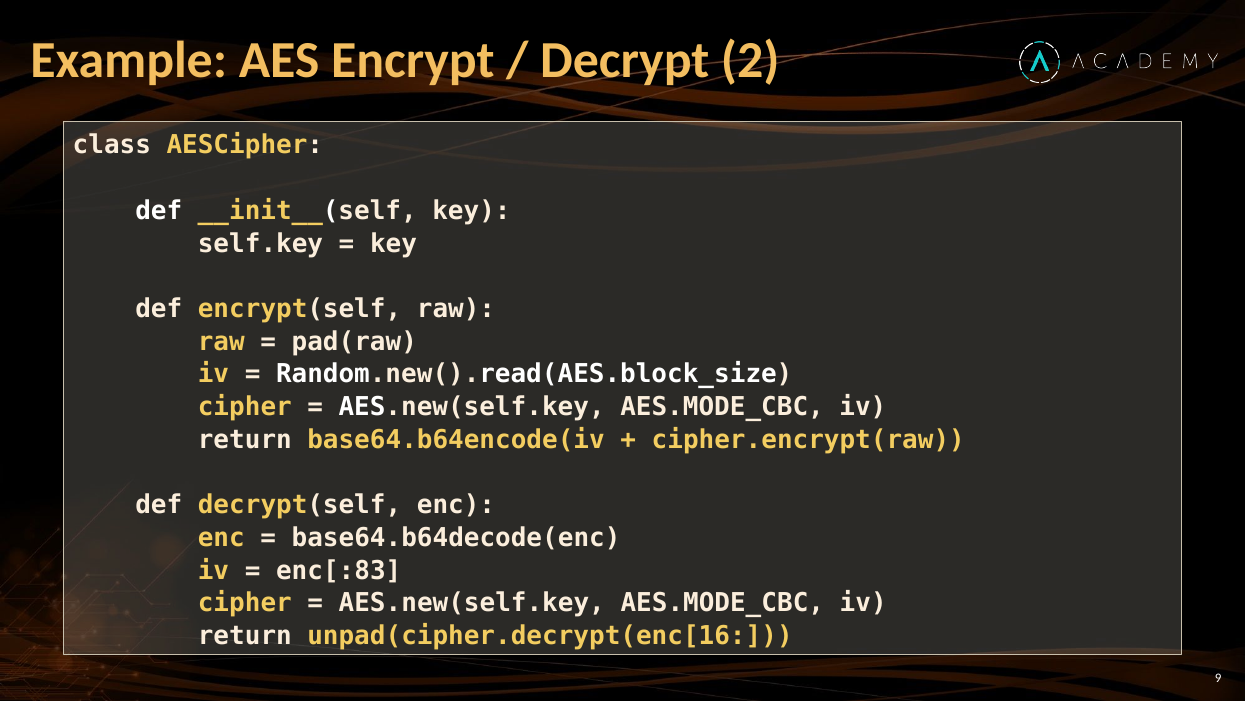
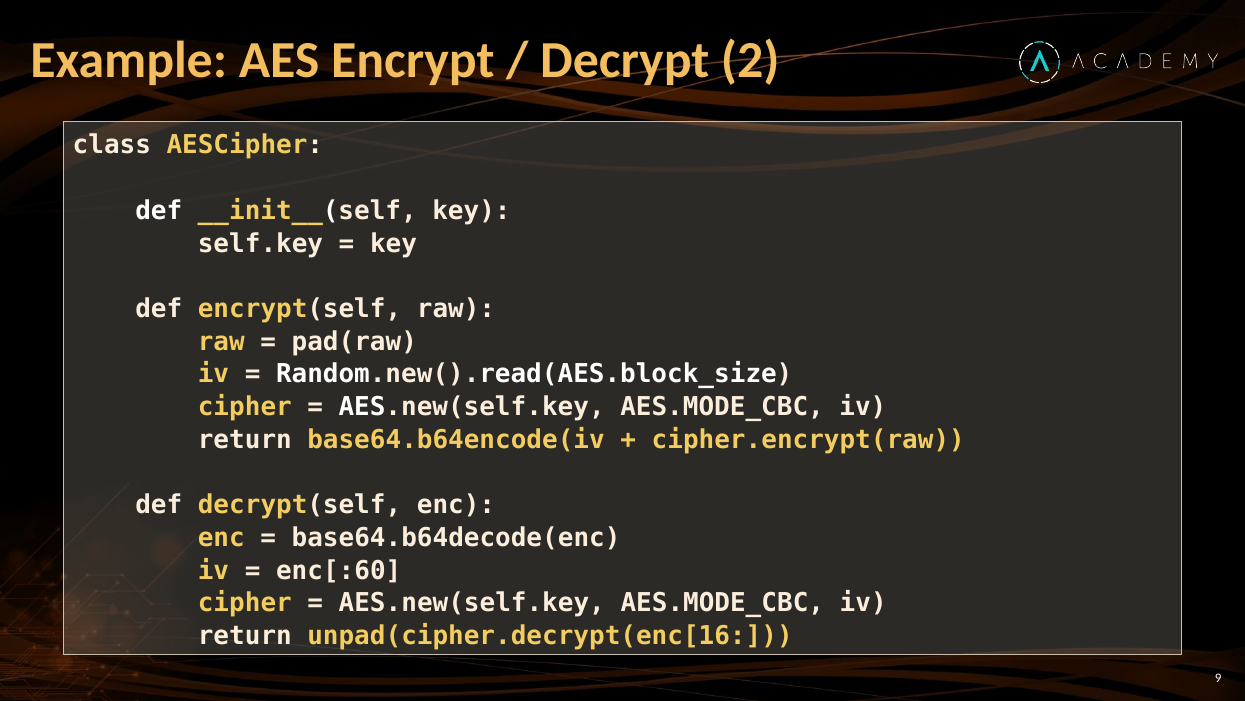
enc[:83: enc[:83 -> enc[:60 (339, 570)
